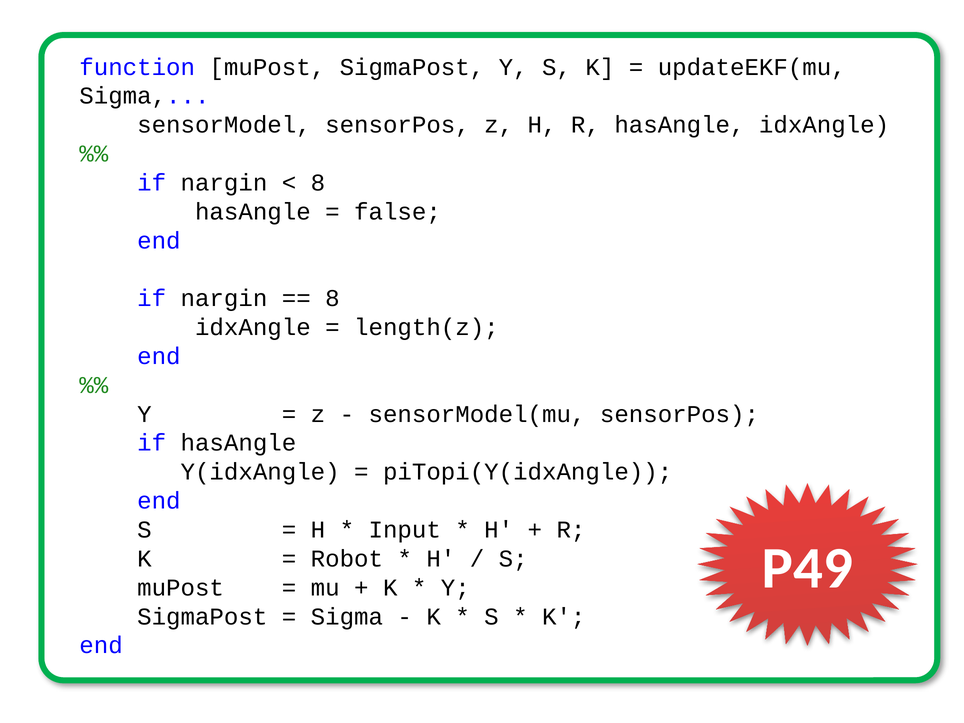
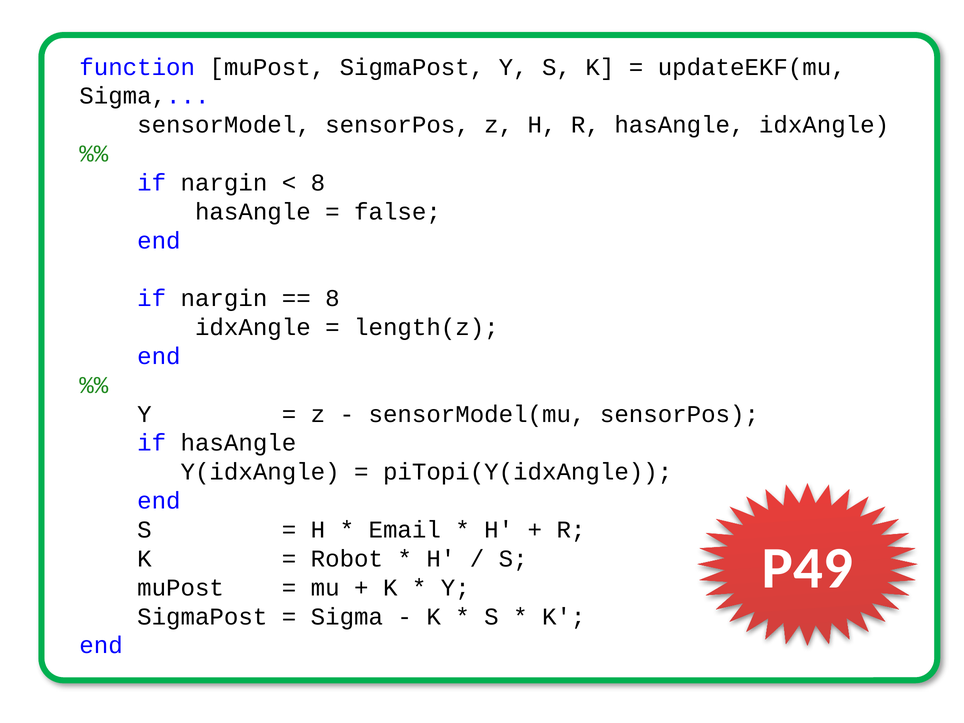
Input: Input -> Email (405, 530)
